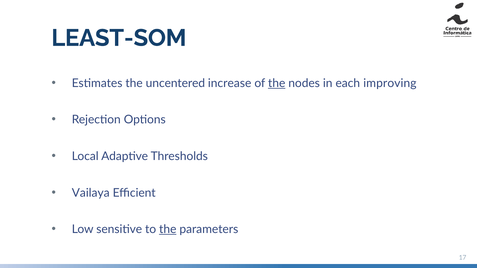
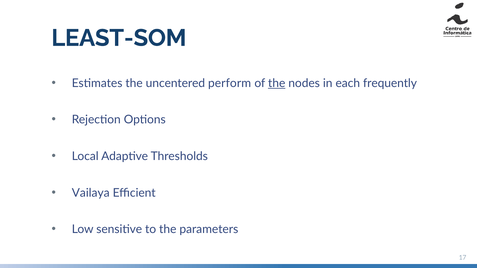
increase: increase -> perform (230, 83)
improving: improving -> frequently (390, 83)
the underline: present -> none (168, 230)
